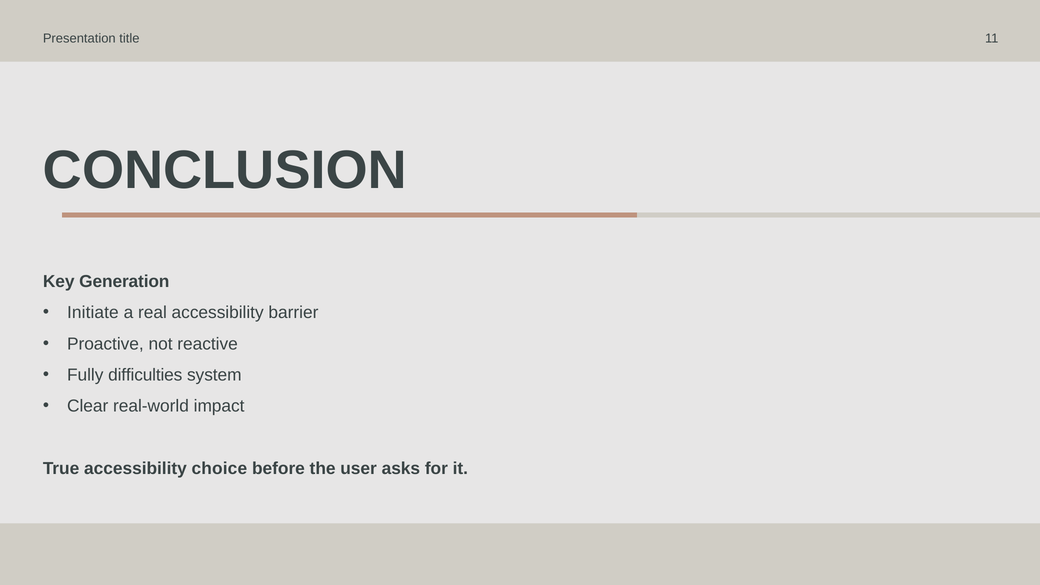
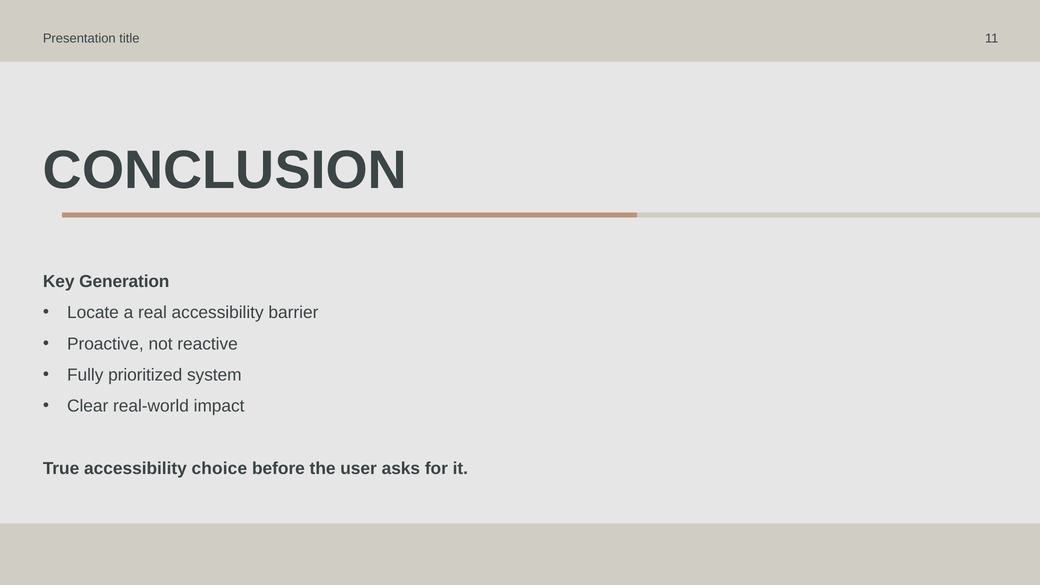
Initiate: Initiate -> Locate (93, 313)
difficulties: difficulties -> prioritized (145, 375)
